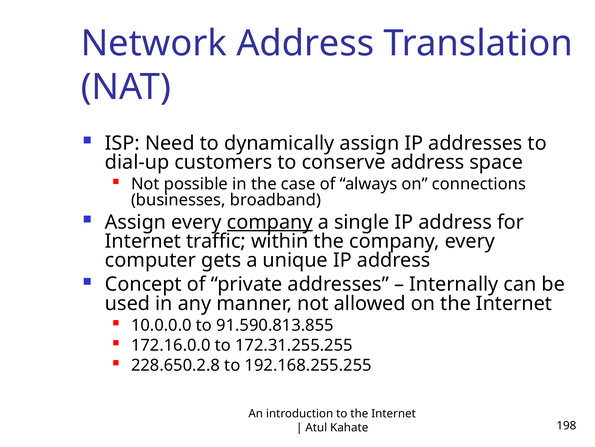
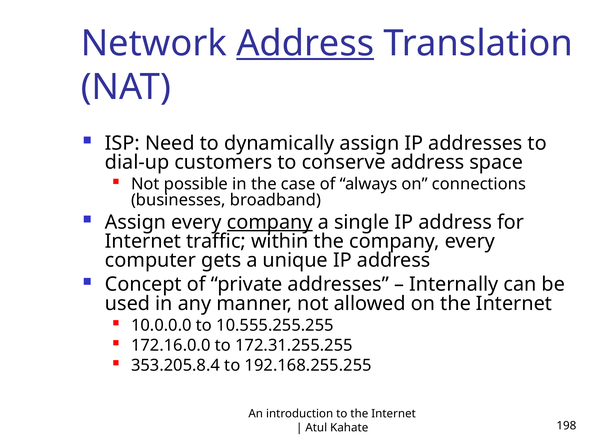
Address underline: none -> present (305, 43)
91.590.813.855: 91.590.813.855 -> 10.555.255.255 (275, 325)
228.650.2.8: 228.650.2.8 -> 353.205.8.4 (176, 365)
